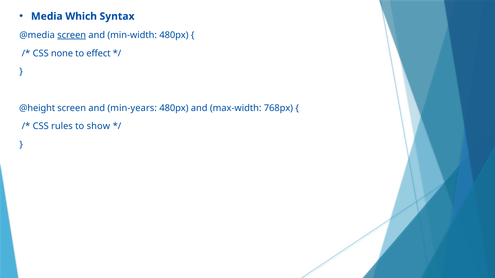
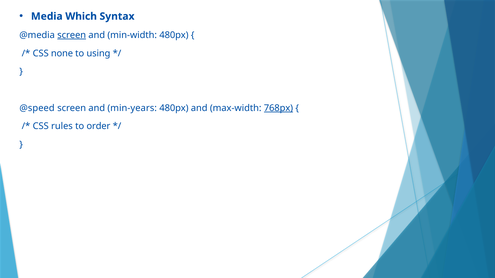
effect: effect -> using (98, 53)
@height: @height -> @speed (37, 108)
768px underline: none -> present (278, 108)
show: show -> order (98, 126)
